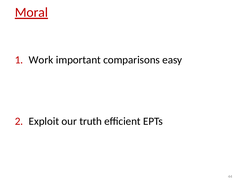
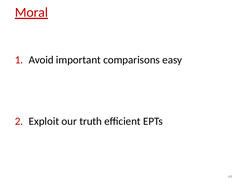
Work: Work -> Avoid (41, 60)
